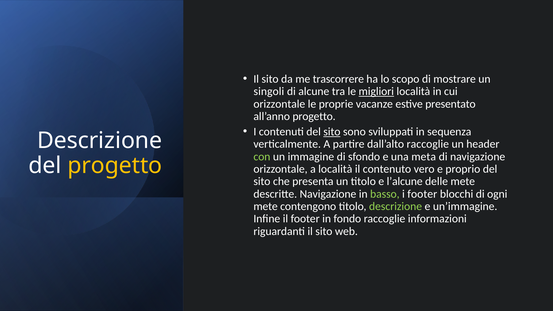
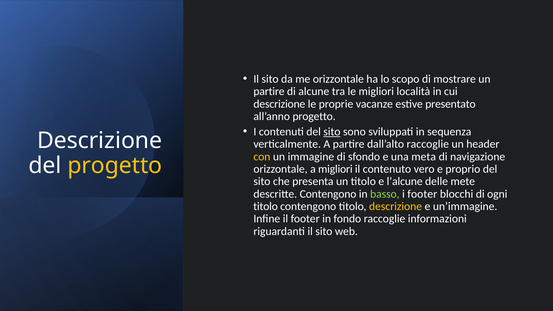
me trascorrere: trascorrere -> orizzontale (338, 79)
singoli: singoli -> partire (269, 91)
migliori underline: present -> none (376, 91)
orizzontale: orizzontale -> descrizione (279, 104)
con colour: light green -> yellow (262, 157)
a località: località -> migliori (335, 169)
descritte Navigazione: Navigazione -> Contengono (328, 194)
mete: mete -> titolo (266, 206)
descrizione colour: light green -> yellow (396, 206)
